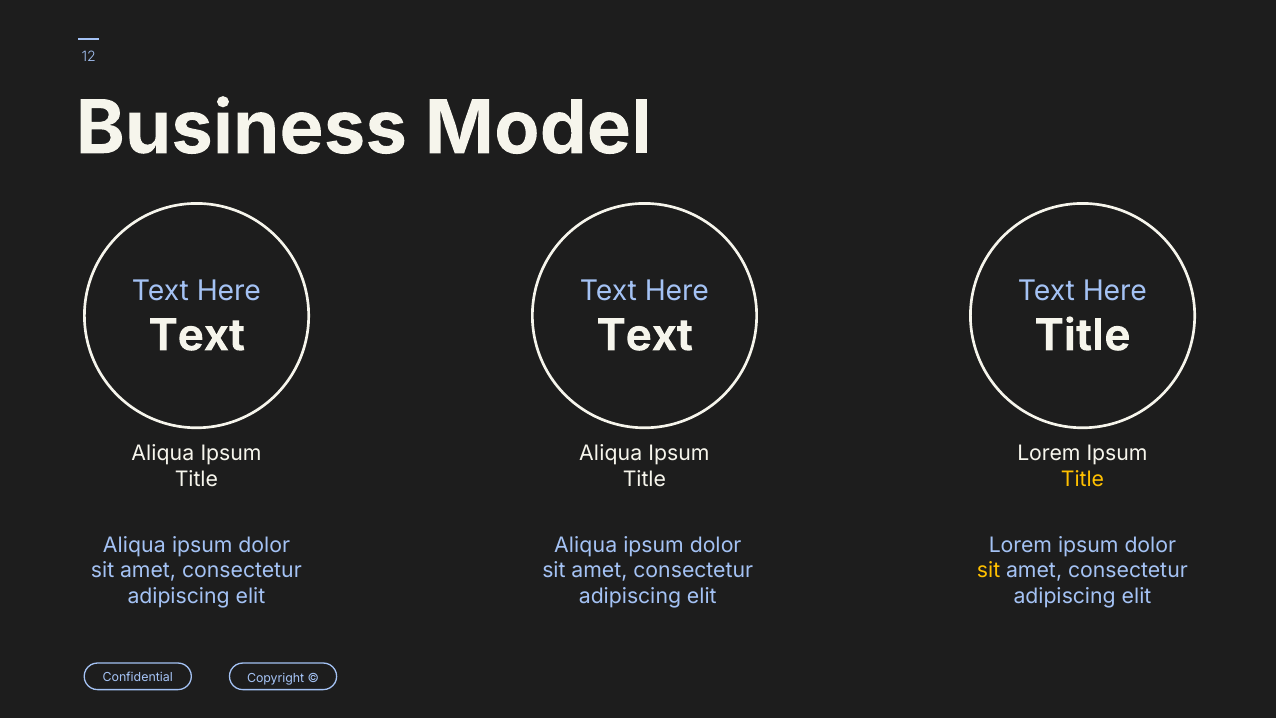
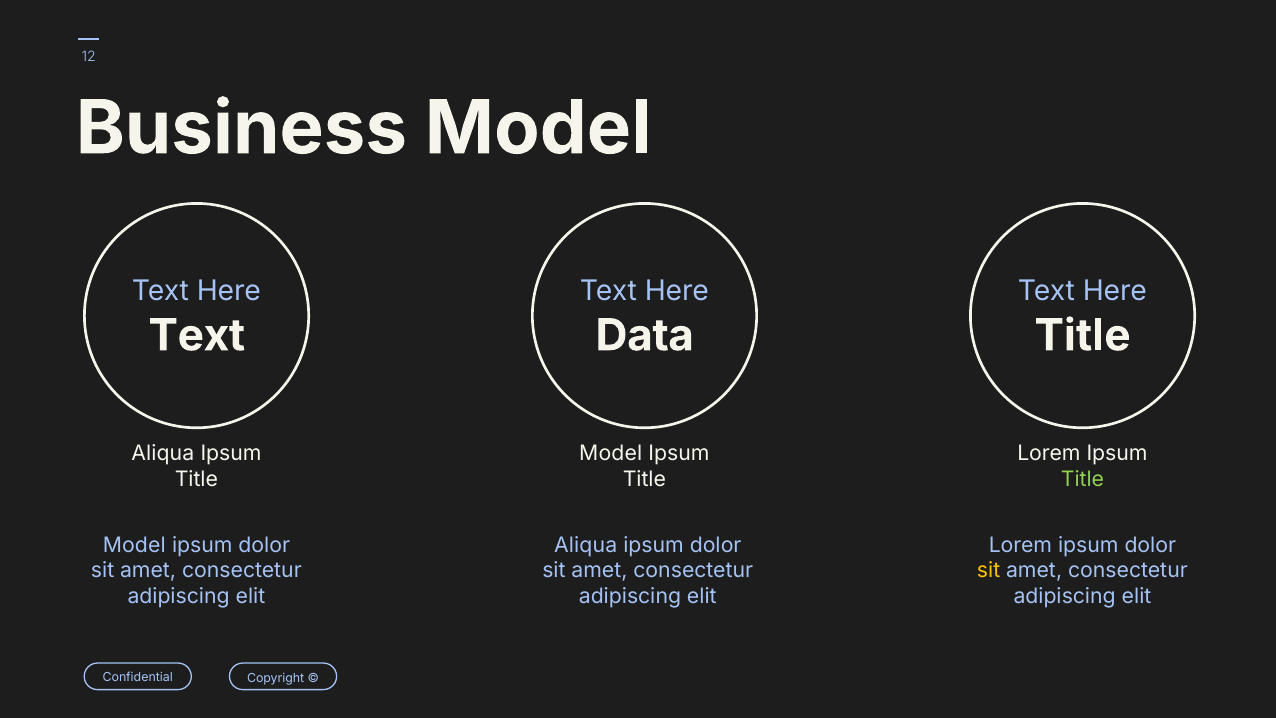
Text: Text -> Data (645, 336)
Aliqua: Aliqua -> Model (611, 453)
Title colour: yellow -> light green (1082, 479)
Aliqua: Aliqua -> Model (134, 545)
